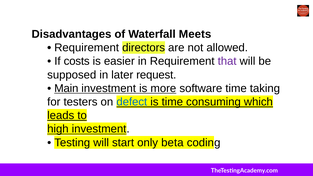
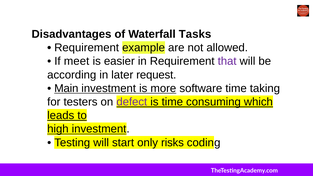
Meets: Meets -> Tasks (195, 34)
directors: directors -> example (144, 48)
costs: costs -> meet (77, 61)
supposed: supposed -> according (72, 75)
defect colour: blue -> purple (132, 102)
beta: beta -> risks (172, 143)
